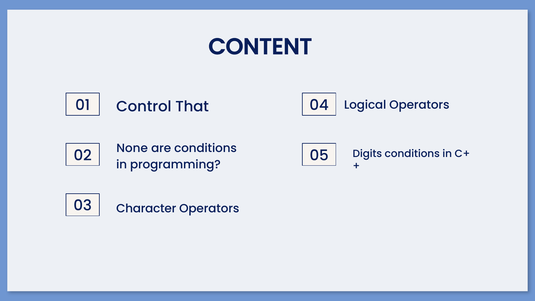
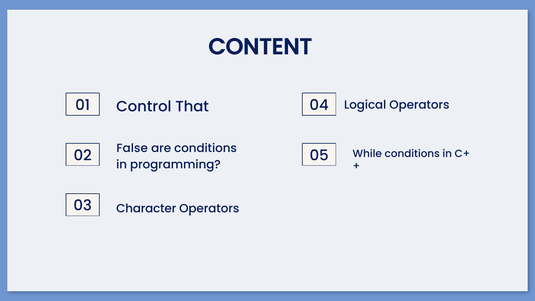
None: None -> False (132, 148)
Digits: Digits -> While (367, 154)
